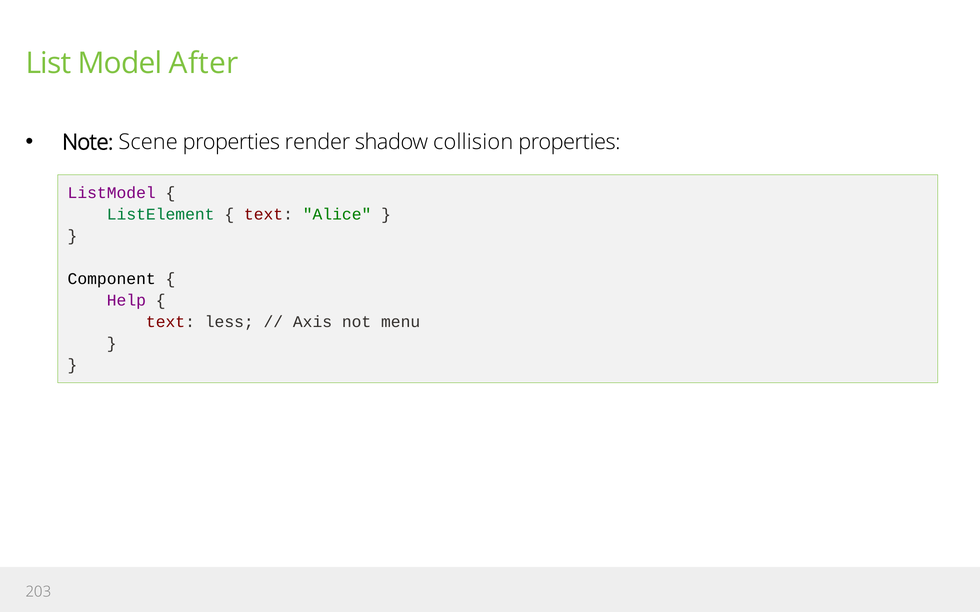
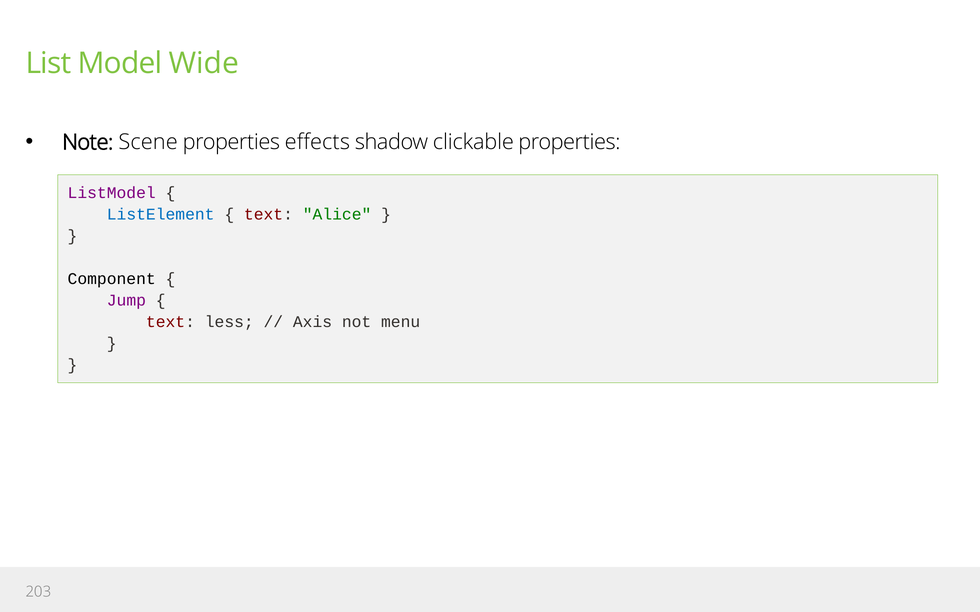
After: After -> Wide (204, 63)
render: render -> effects (317, 142)
collision: collision -> clickable (473, 142)
ListElement colour: green -> blue (161, 214)
Help: Help -> Jump (126, 300)
